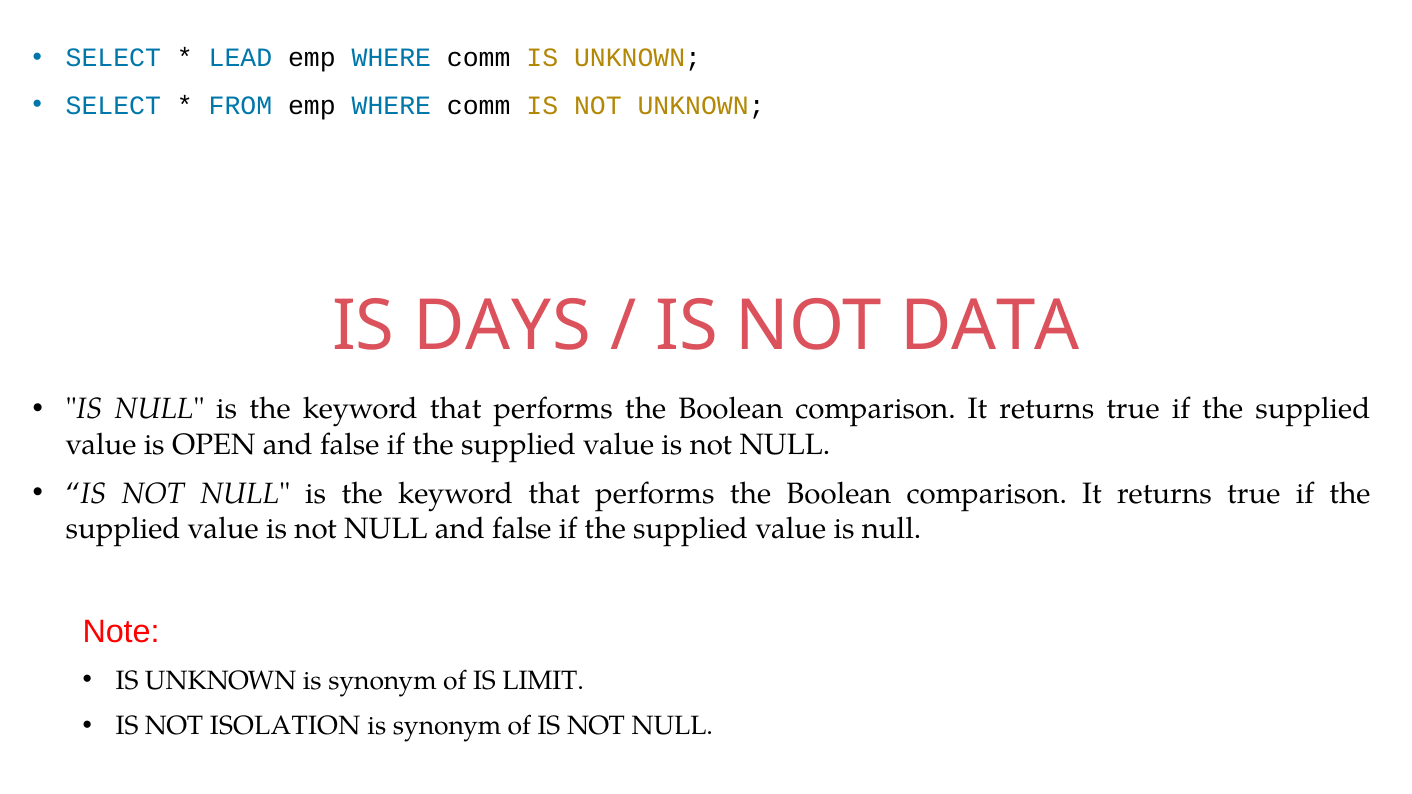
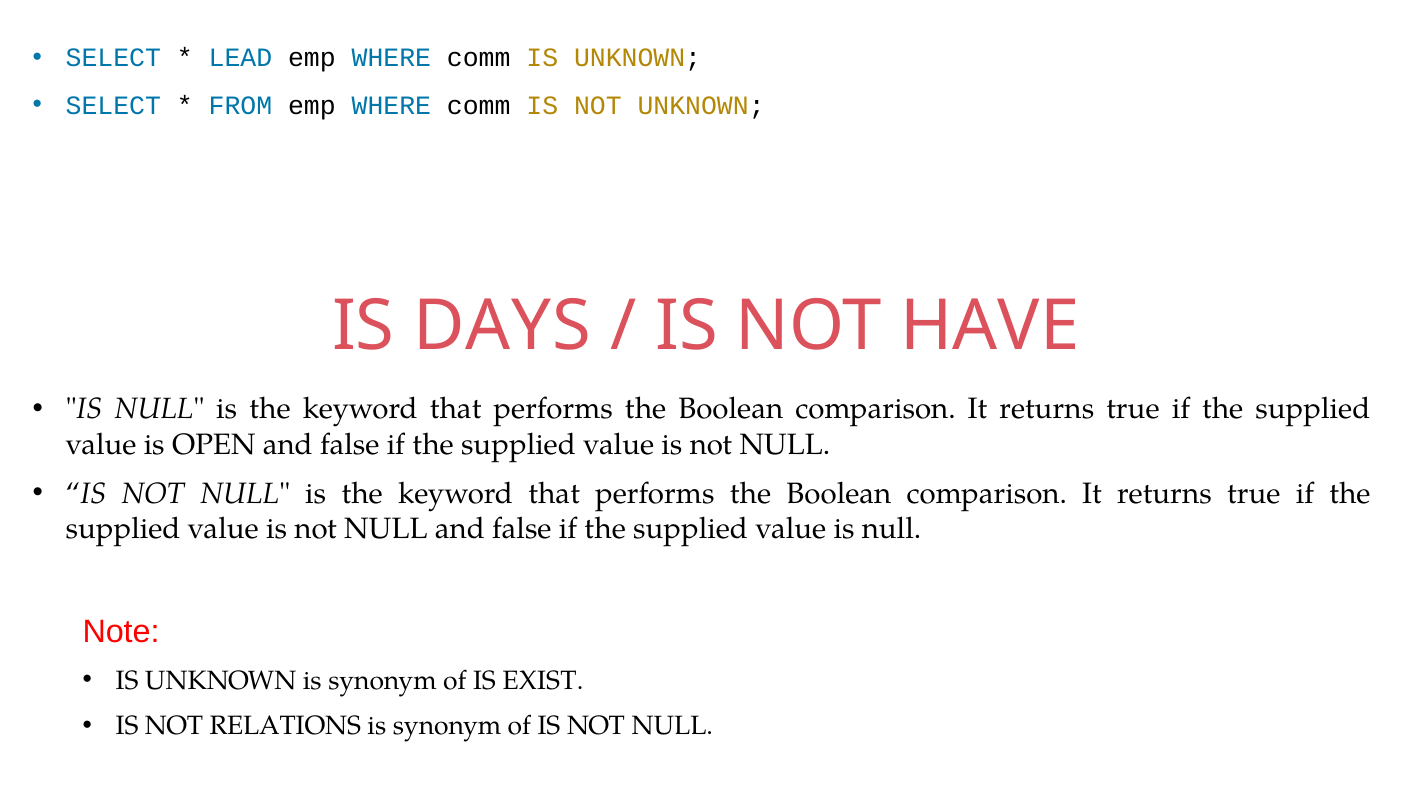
DATA: DATA -> HAVE (990, 326)
LIMIT: LIMIT -> EXIST (543, 681)
ISOLATION: ISOLATION -> RELATIONS (285, 726)
